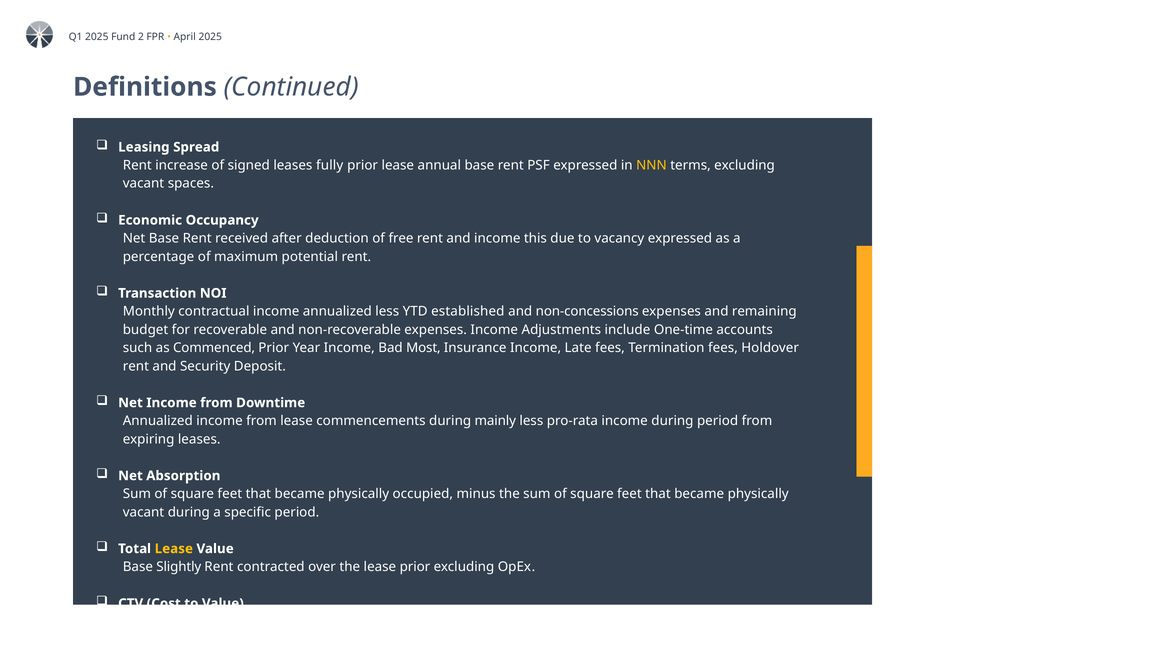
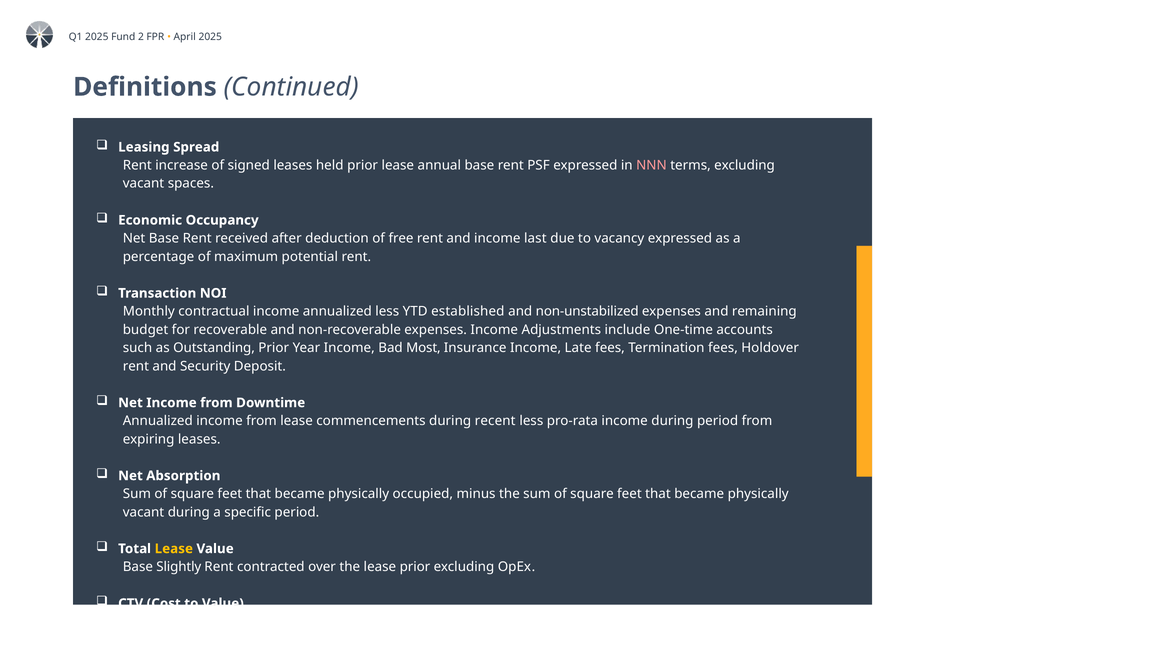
fully: fully -> held (330, 165)
NNN colour: yellow -> pink (651, 165)
this: this -> last (535, 239)
non-concessions: non-concessions -> non-unstabilized (587, 312)
Commenced: Commenced -> Outstanding (214, 348)
mainly: mainly -> recent (495, 421)
